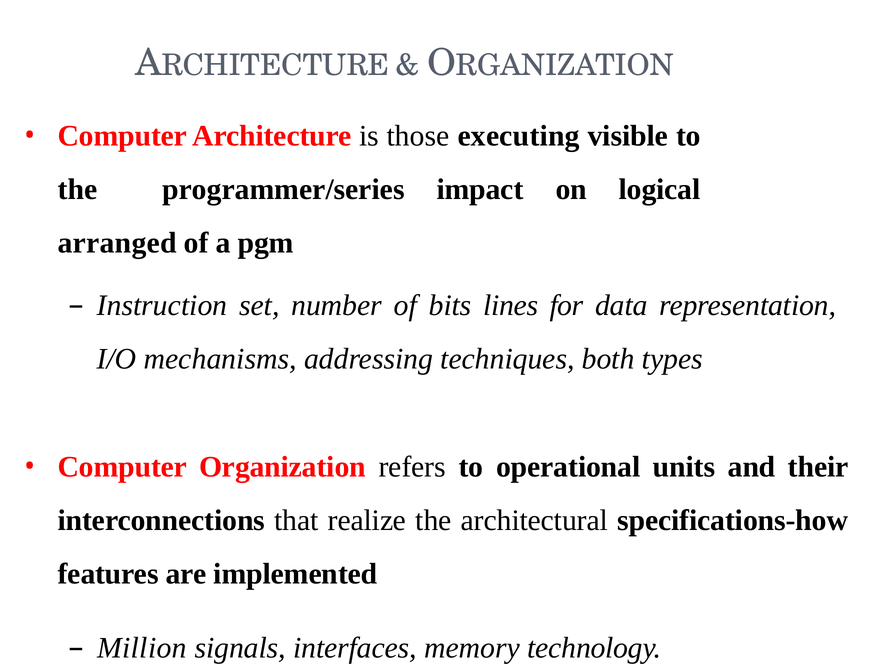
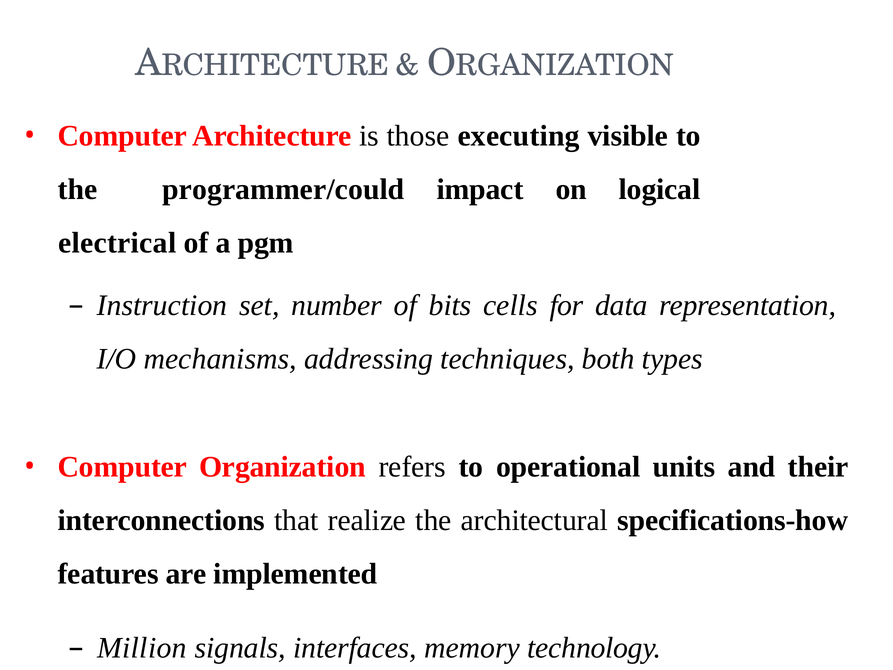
programmer/series: programmer/series -> programmer/could (283, 189)
arranged: arranged -> electrical (117, 243)
lines: lines -> cells (510, 305)
